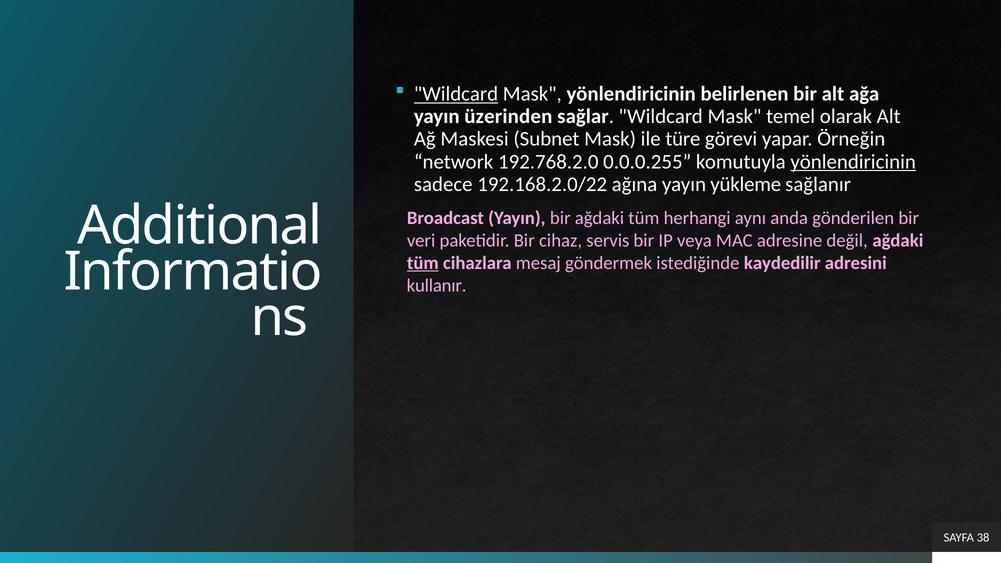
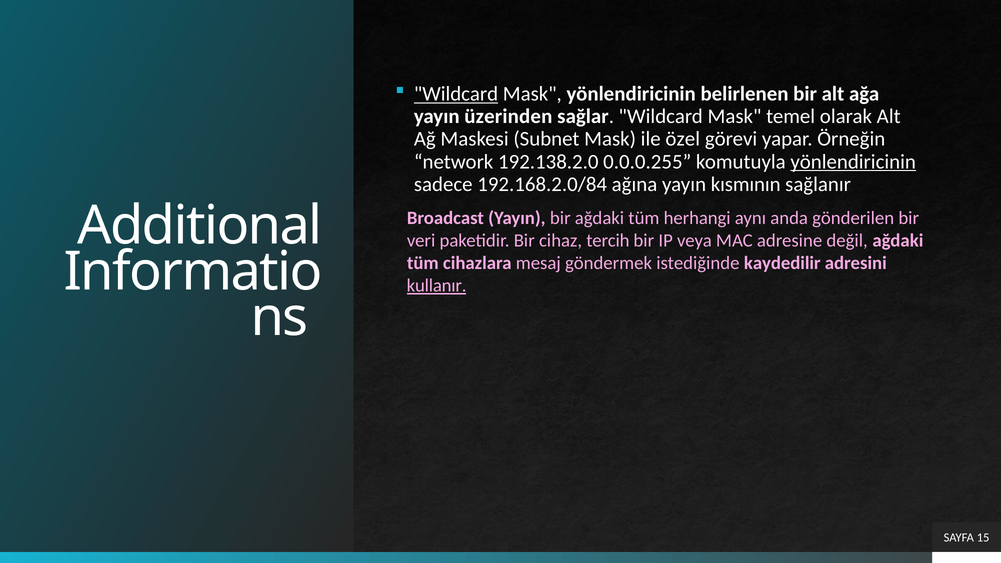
türe: türe -> özel (683, 139)
192.768.2.0: 192.768.2.0 -> 192.138.2.0 (548, 162)
192.168.2.0/22: 192.168.2.0/22 -> 192.168.2.0/84 (542, 184)
yükleme: yükleme -> kısmının (746, 184)
servis: servis -> tercih (608, 241)
tüm underline: present -> none (423, 263)
kullanır underline: none -> present (437, 286)
38: 38 -> 15 (983, 538)
